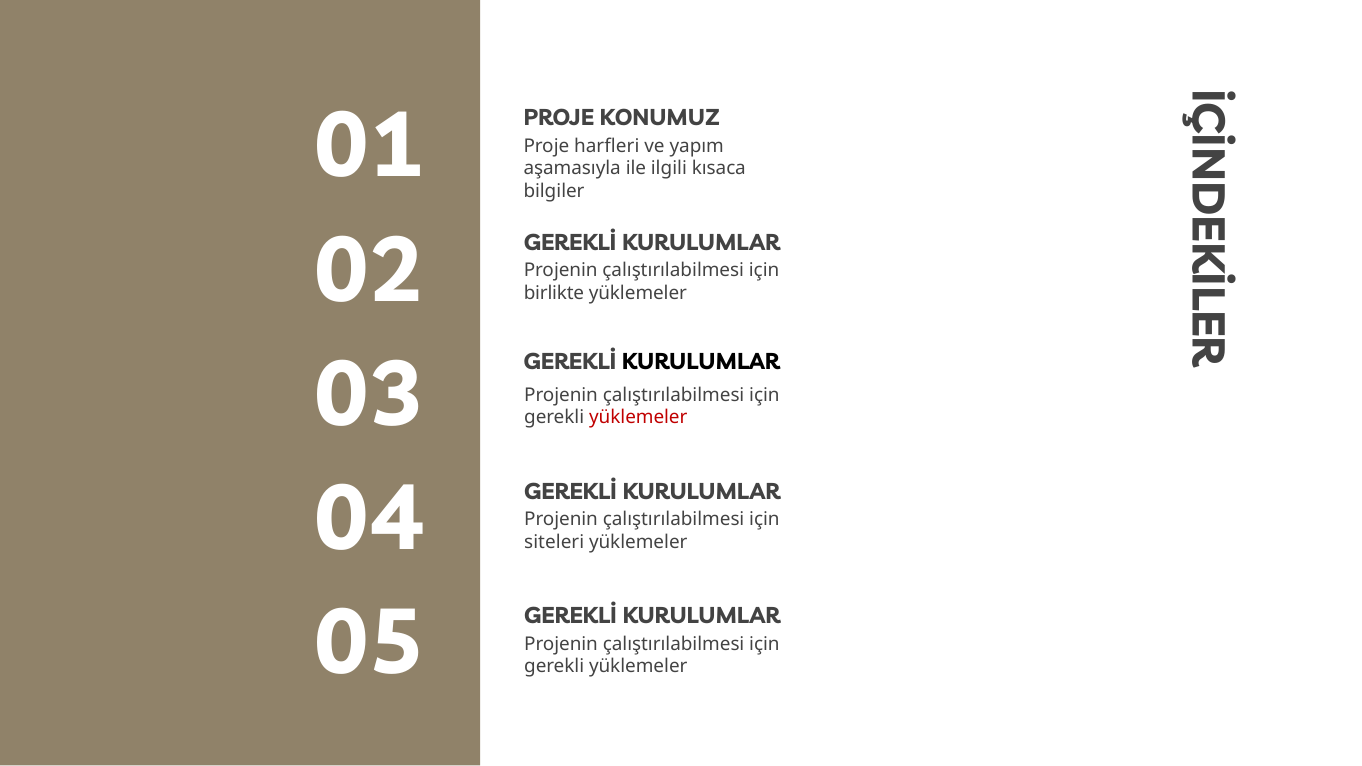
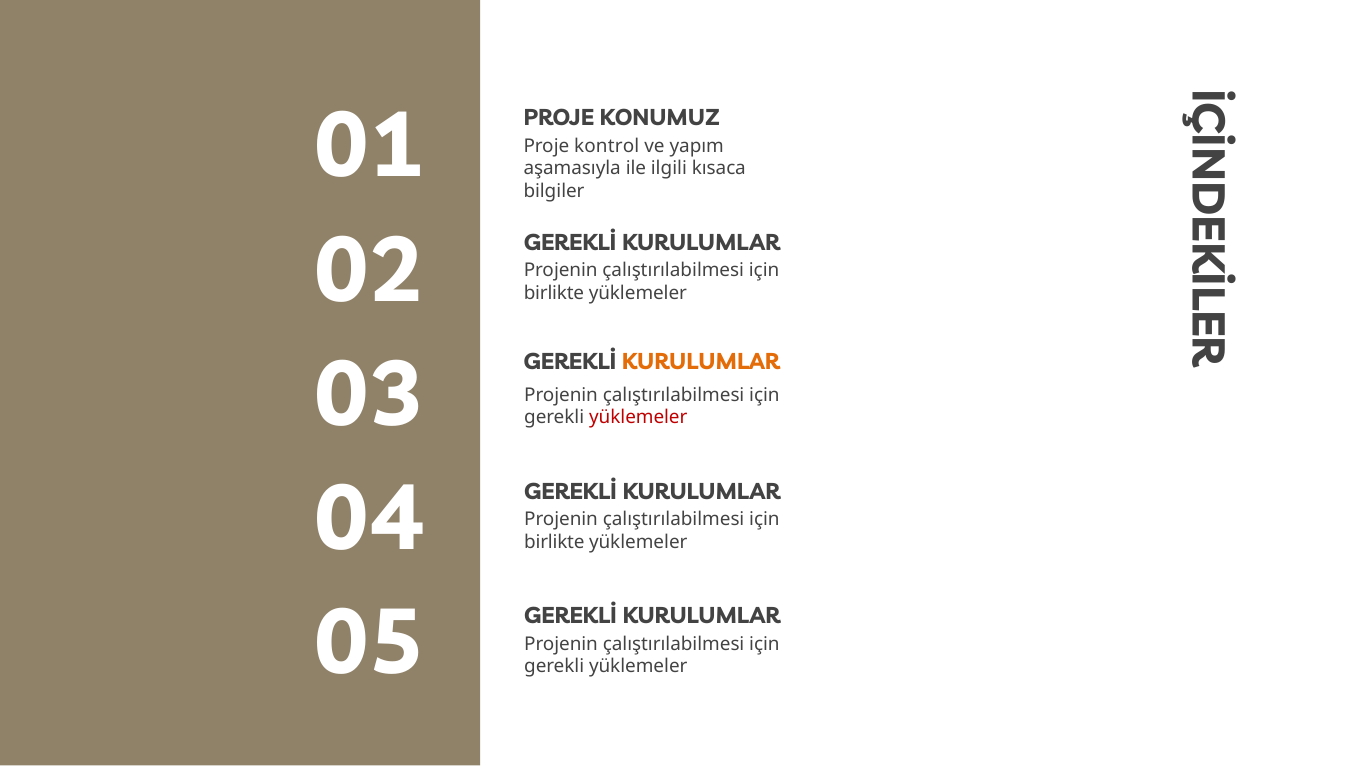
harfleri: harfleri -> kontrol (607, 146)
KURULUMLAR colour: black -> orange (701, 362)
siteleri: siteleri -> birlikte (554, 542)
